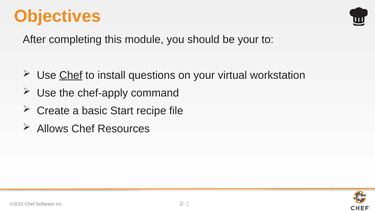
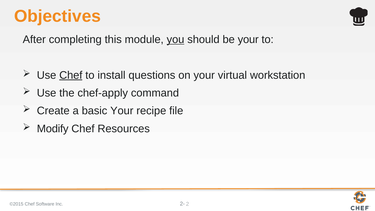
you underline: none -> present (176, 40)
basic Start: Start -> Your (122, 111)
Allows: Allows -> Modify (53, 129)
